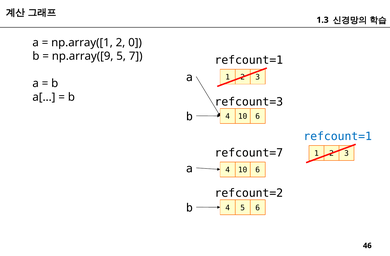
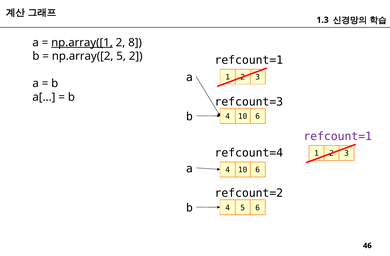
np.array([1 underline: none -> present (82, 43)
0: 0 -> 8 (135, 43)
np.array([9: np.array([9 -> np.array([2 (83, 56)
5 7: 7 -> 2 (136, 56)
refcount=1 colour: blue -> purple (338, 136)
refcount=7: refcount=7 -> refcount=4 (249, 153)
